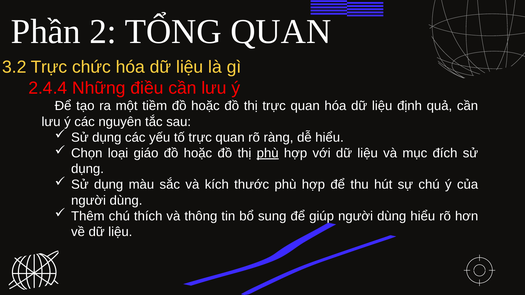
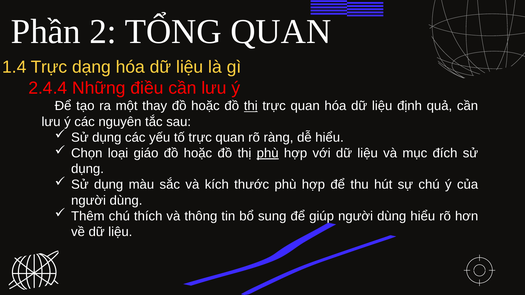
3.2: 3.2 -> 1.4 (14, 67)
chức: chức -> dạng (92, 67)
tiềm: tiềm -> thay (155, 106)
thị underline: none -> present (251, 106)
